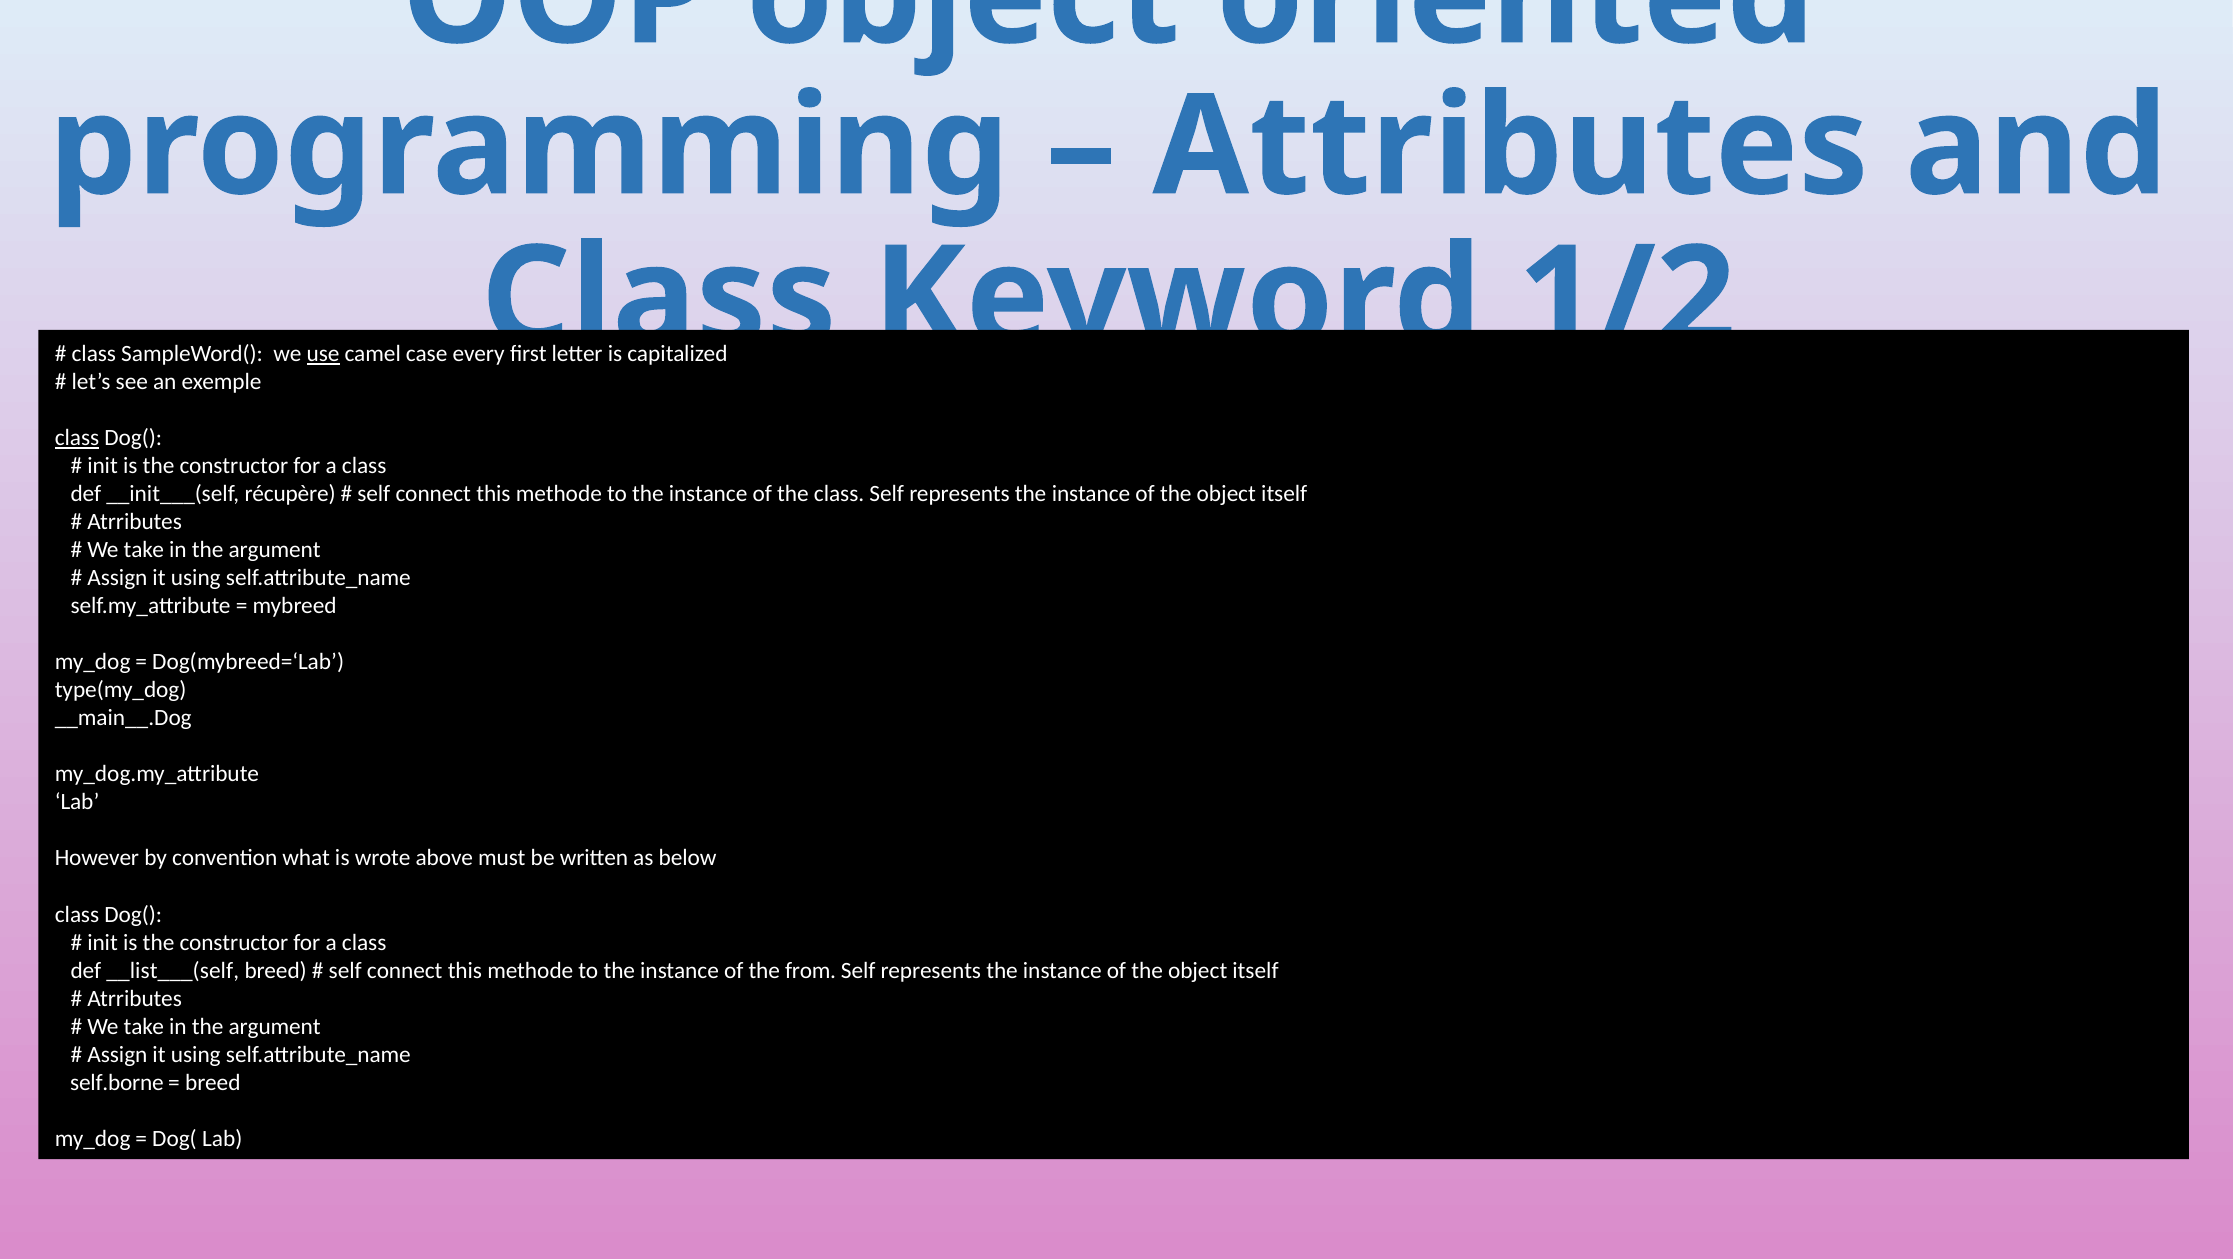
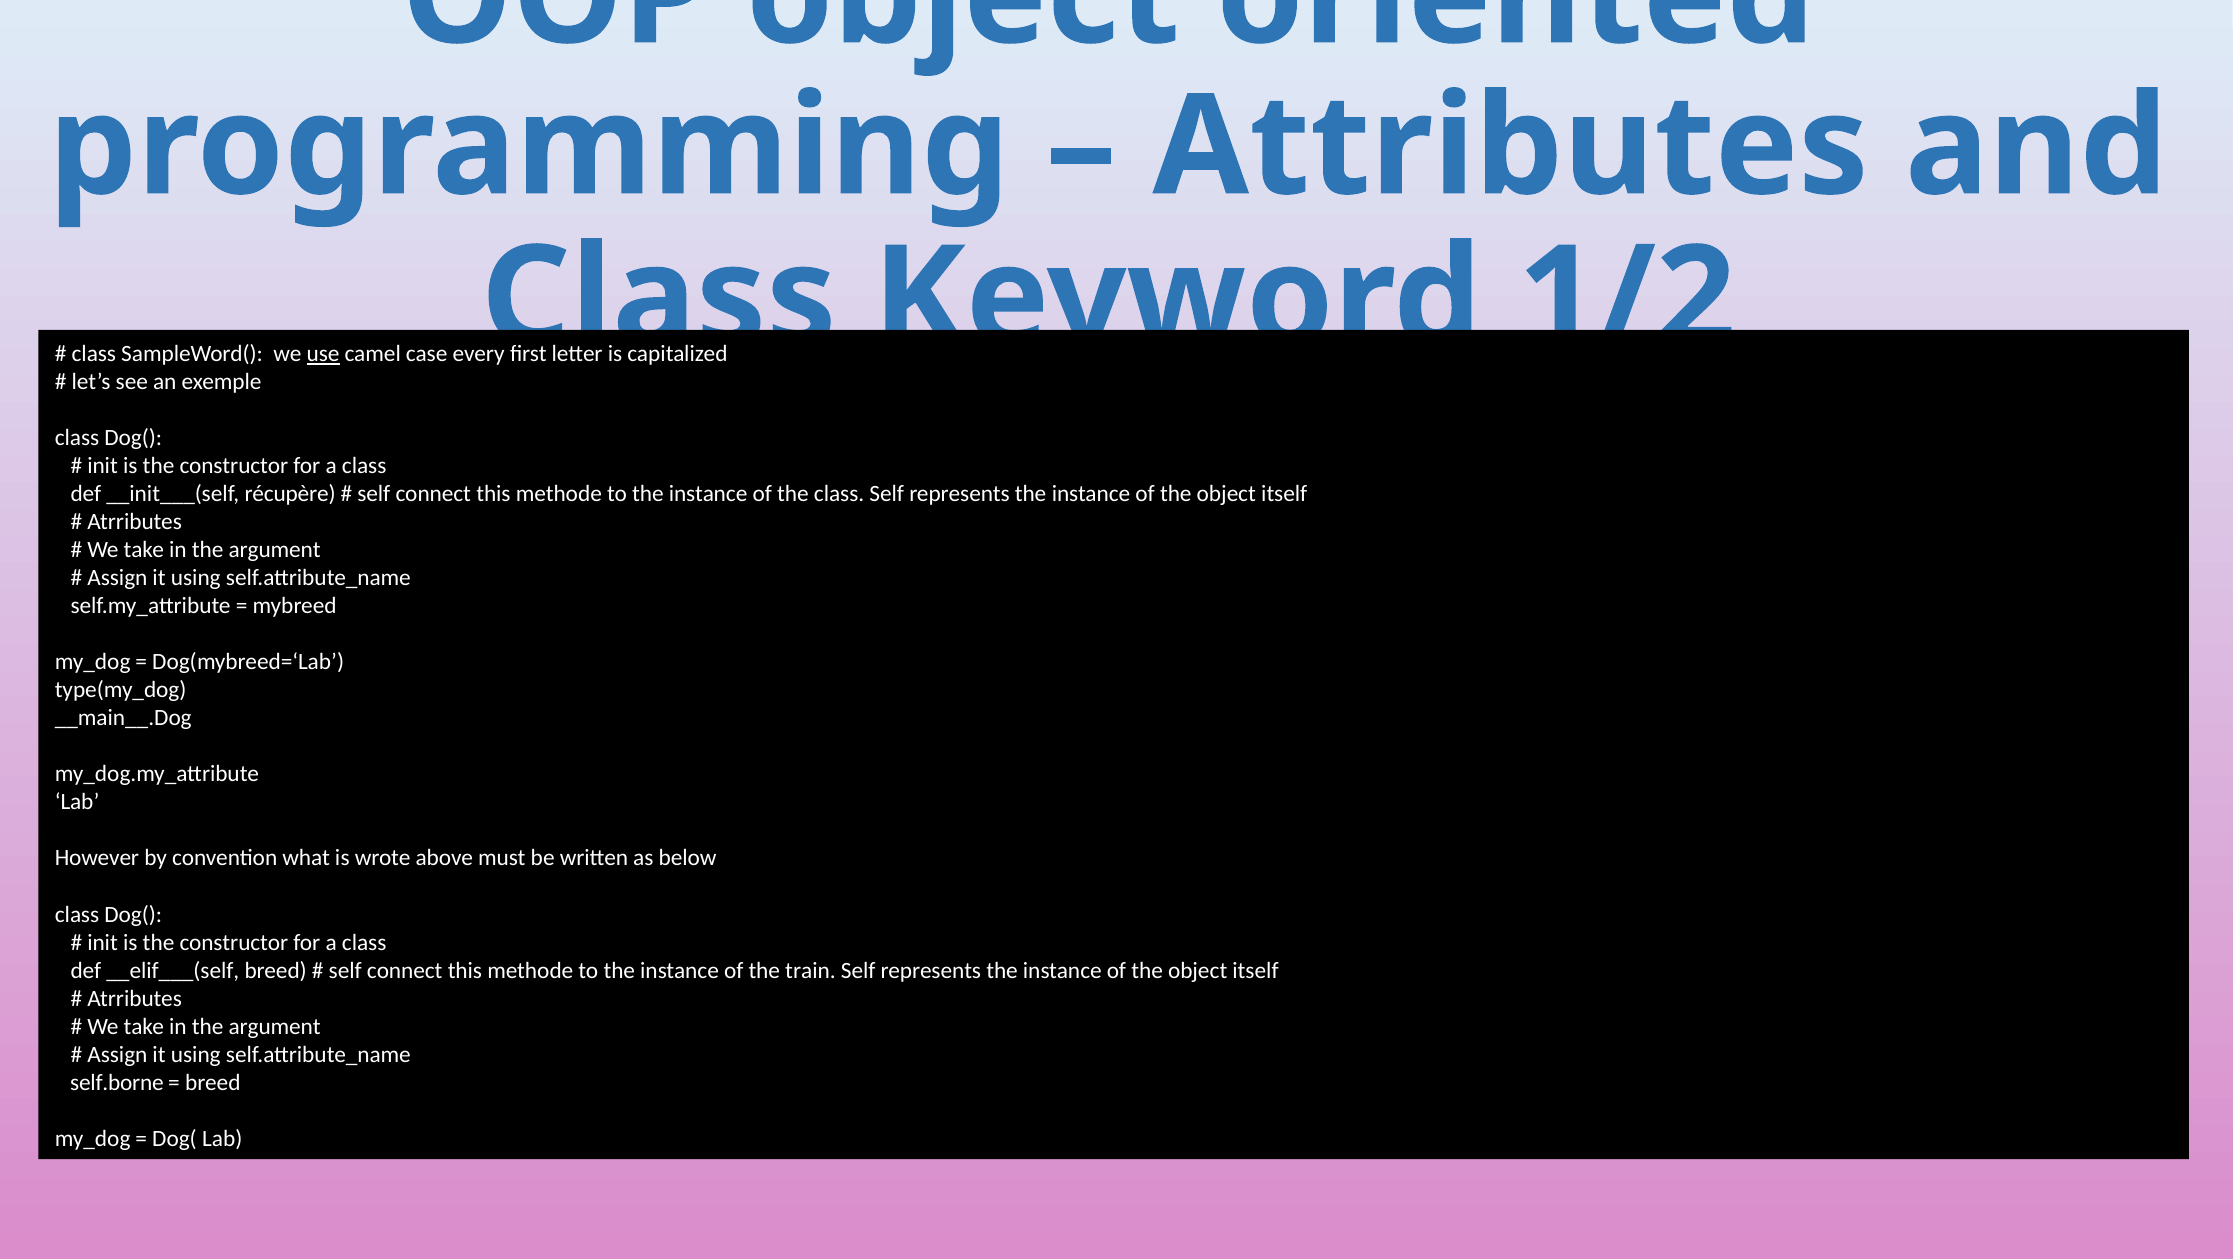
class underline: present -> none (77, 438)
__list___(self: __list___(self -> __elif___(self (173, 970)
from: from -> train (810, 970)
